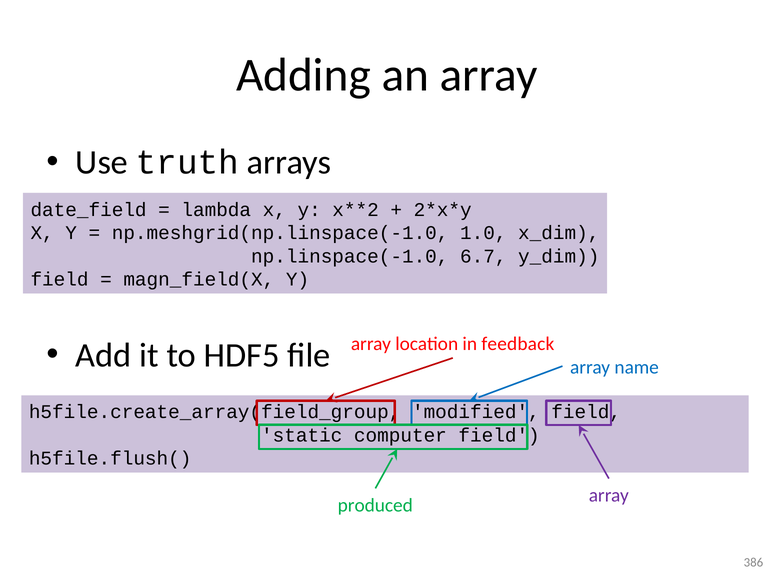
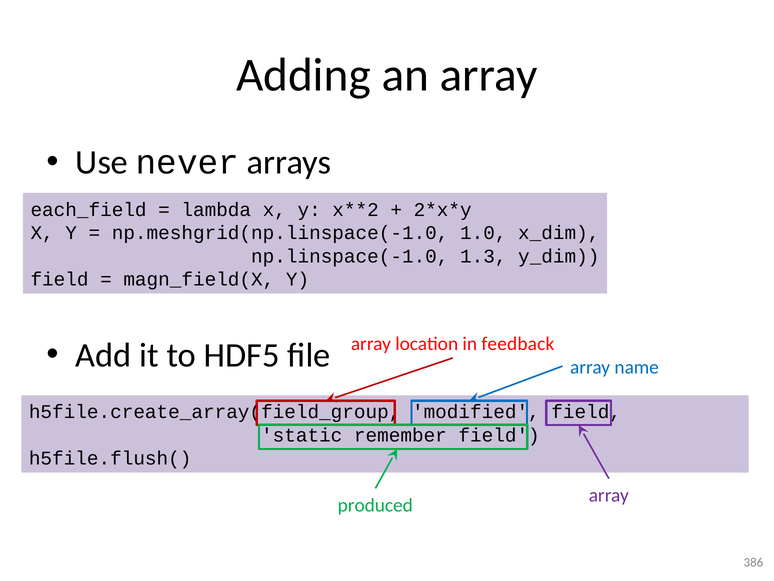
truth: truth -> never (187, 162)
date_field: date_field -> each_field (89, 209)
6.7: 6.7 -> 1.3 (483, 256)
computer: computer -> remember (400, 435)
